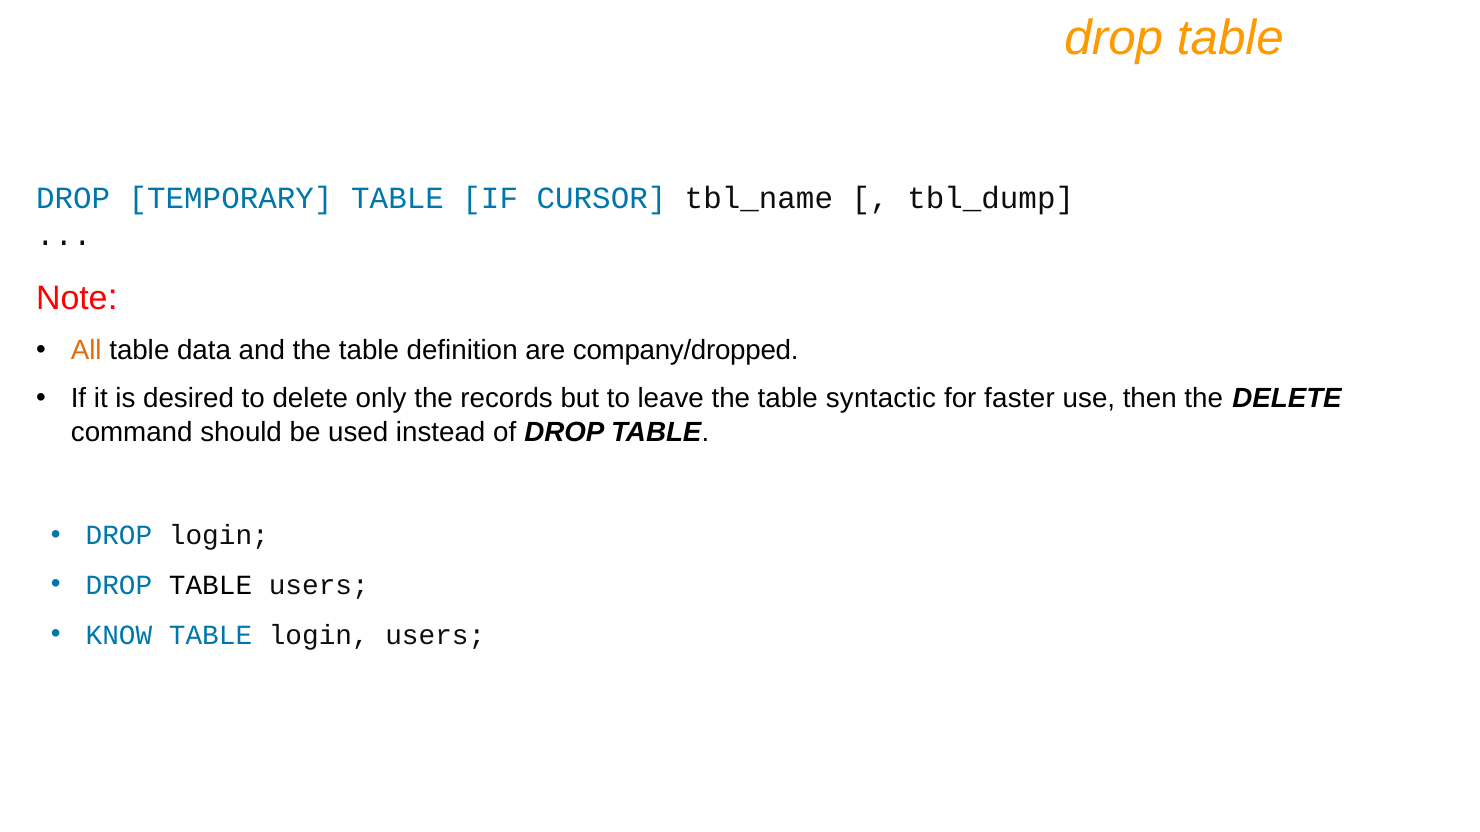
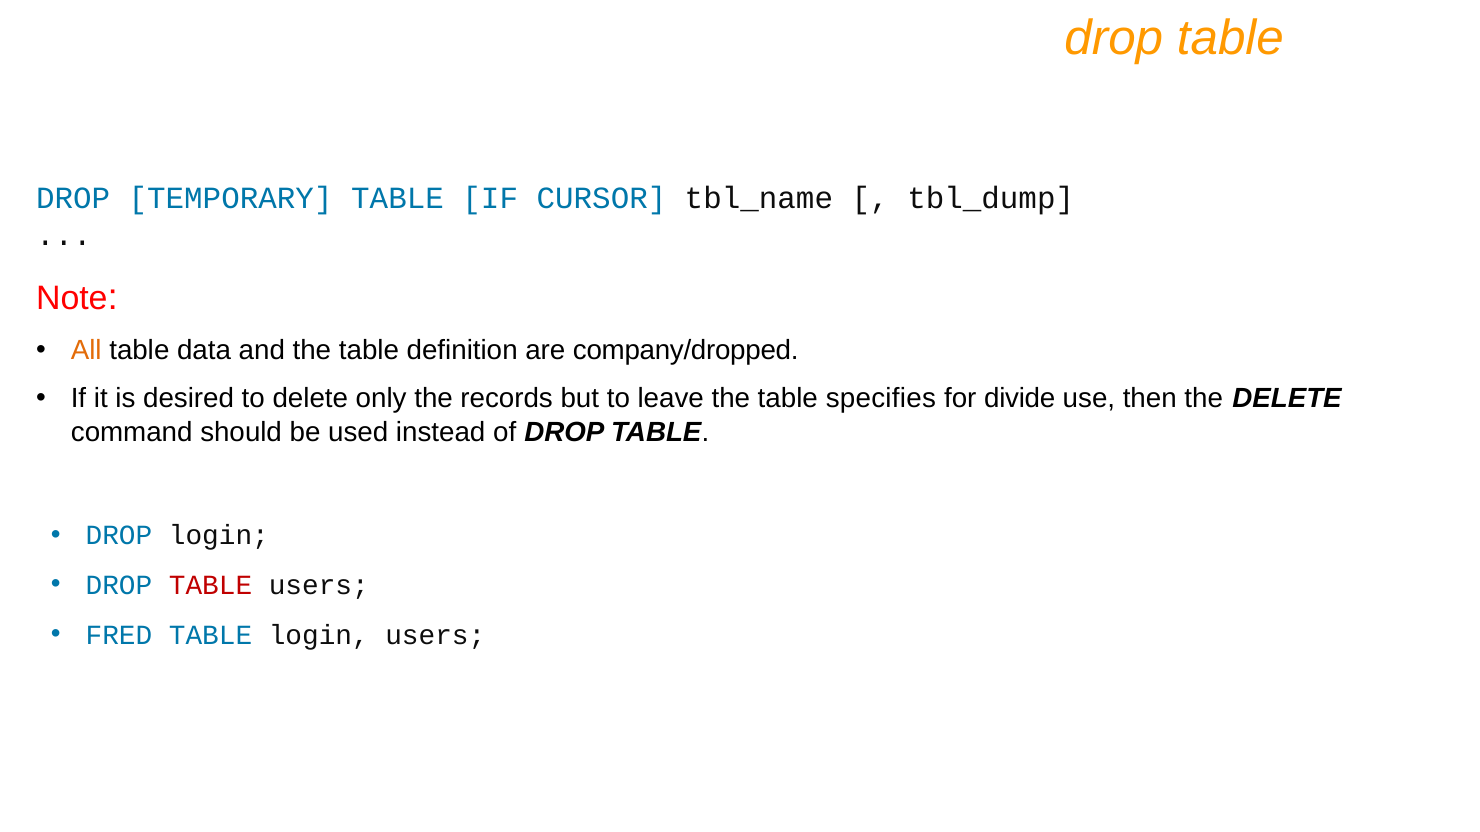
syntactic: syntactic -> specifies (881, 399)
faster: faster -> divide (1020, 399)
TABLE colour: black -> red (211, 586)
KNOW: KNOW -> FRED (119, 636)
